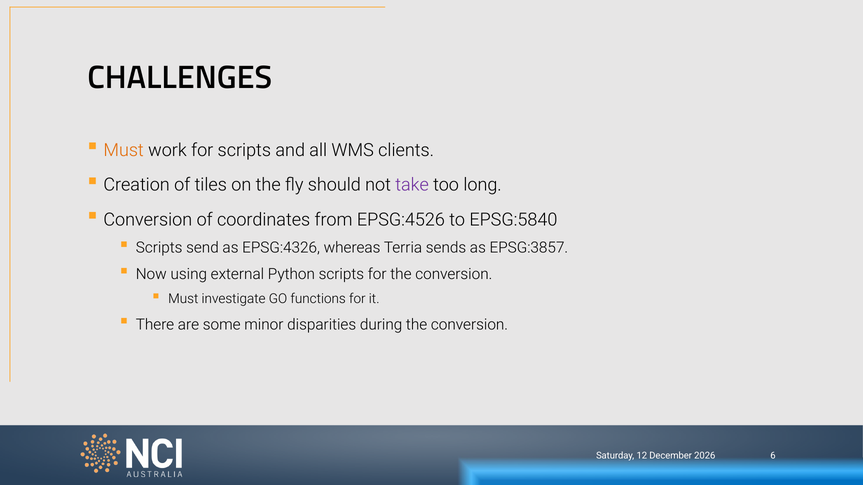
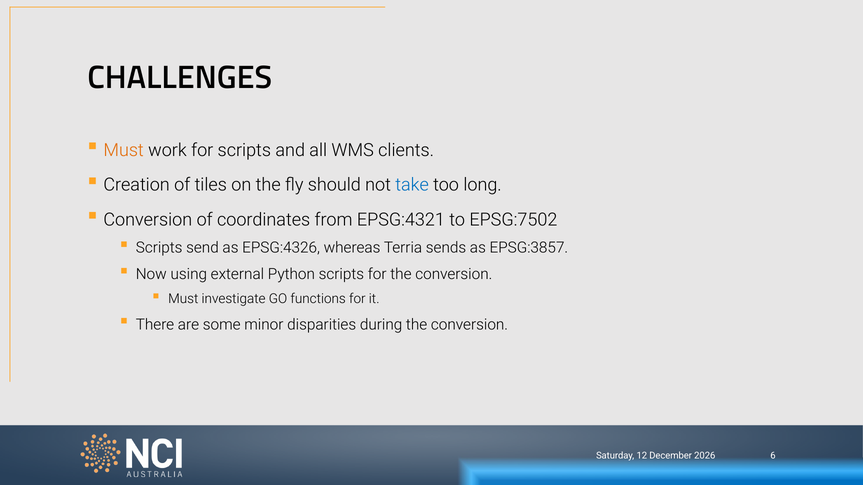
take colour: purple -> blue (412, 185)
EPSG:4526: EPSG:4526 -> EPSG:4321 (401, 220)
EPSG:5840: EPSG:5840 -> EPSG:7502 (513, 220)
